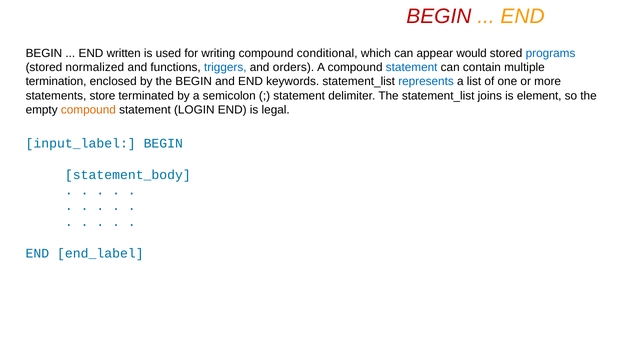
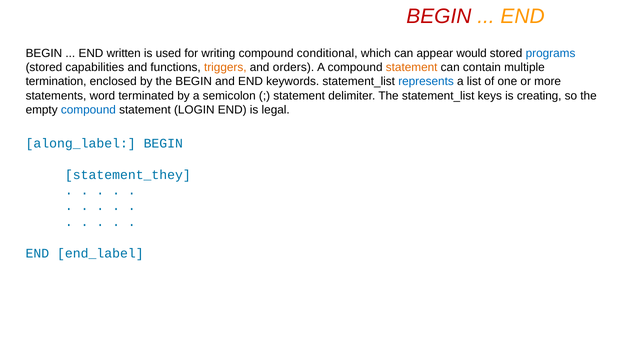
normalized: normalized -> capabilities (95, 67)
triggers colour: blue -> orange (225, 67)
statement colour: blue -> orange (412, 67)
store: store -> word (102, 96)
joins: joins -> keys (490, 96)
element: element -> creating (539, 96)
compound colour: orange -> blue (88, 110)
input_label: input_label -> along_label (81, 143)
statement_body: statement_body -> statement_they (128, 175)
